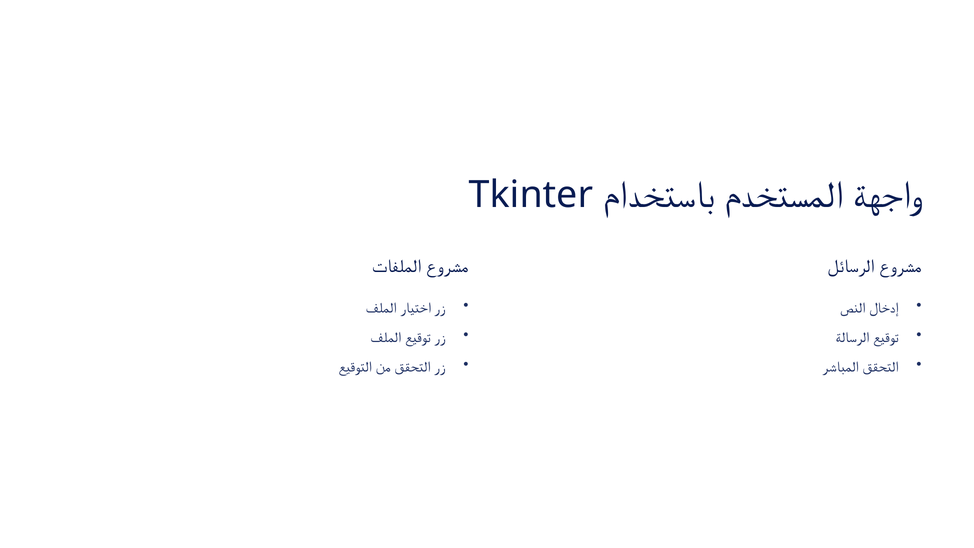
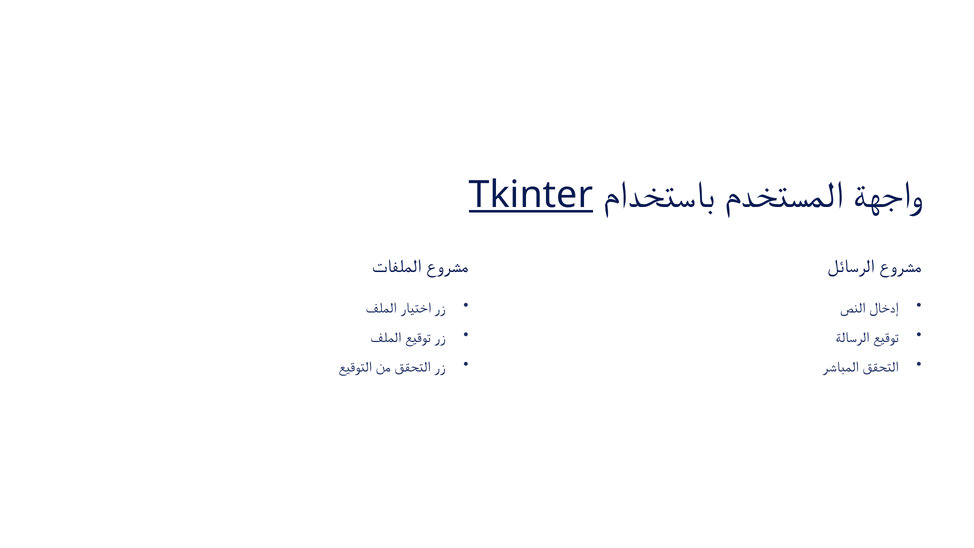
Tkinter underline: none -> present (531, 195)
